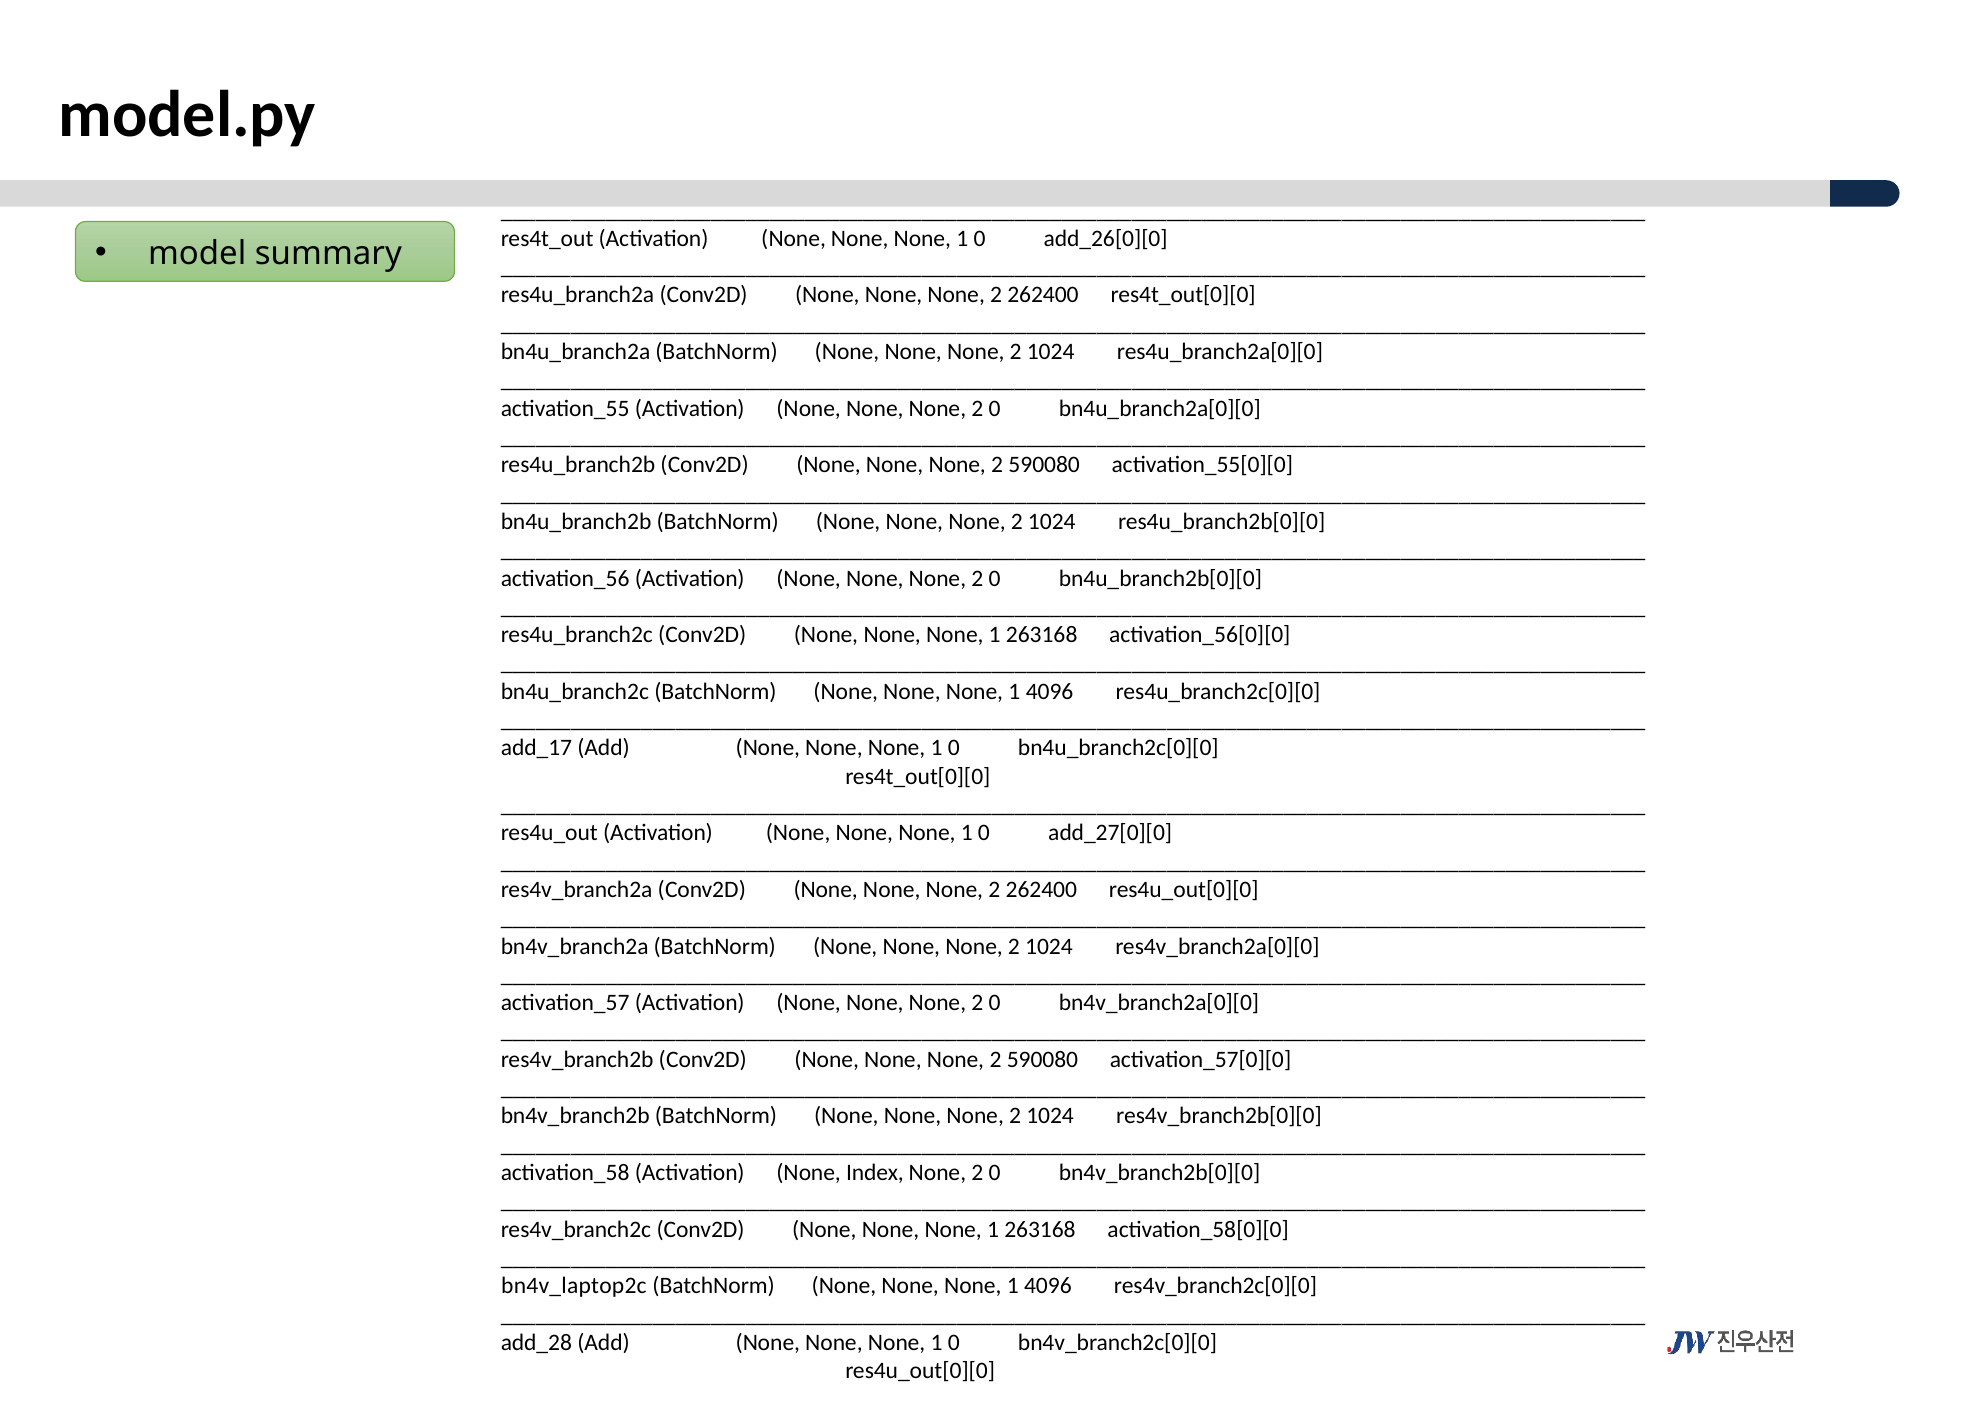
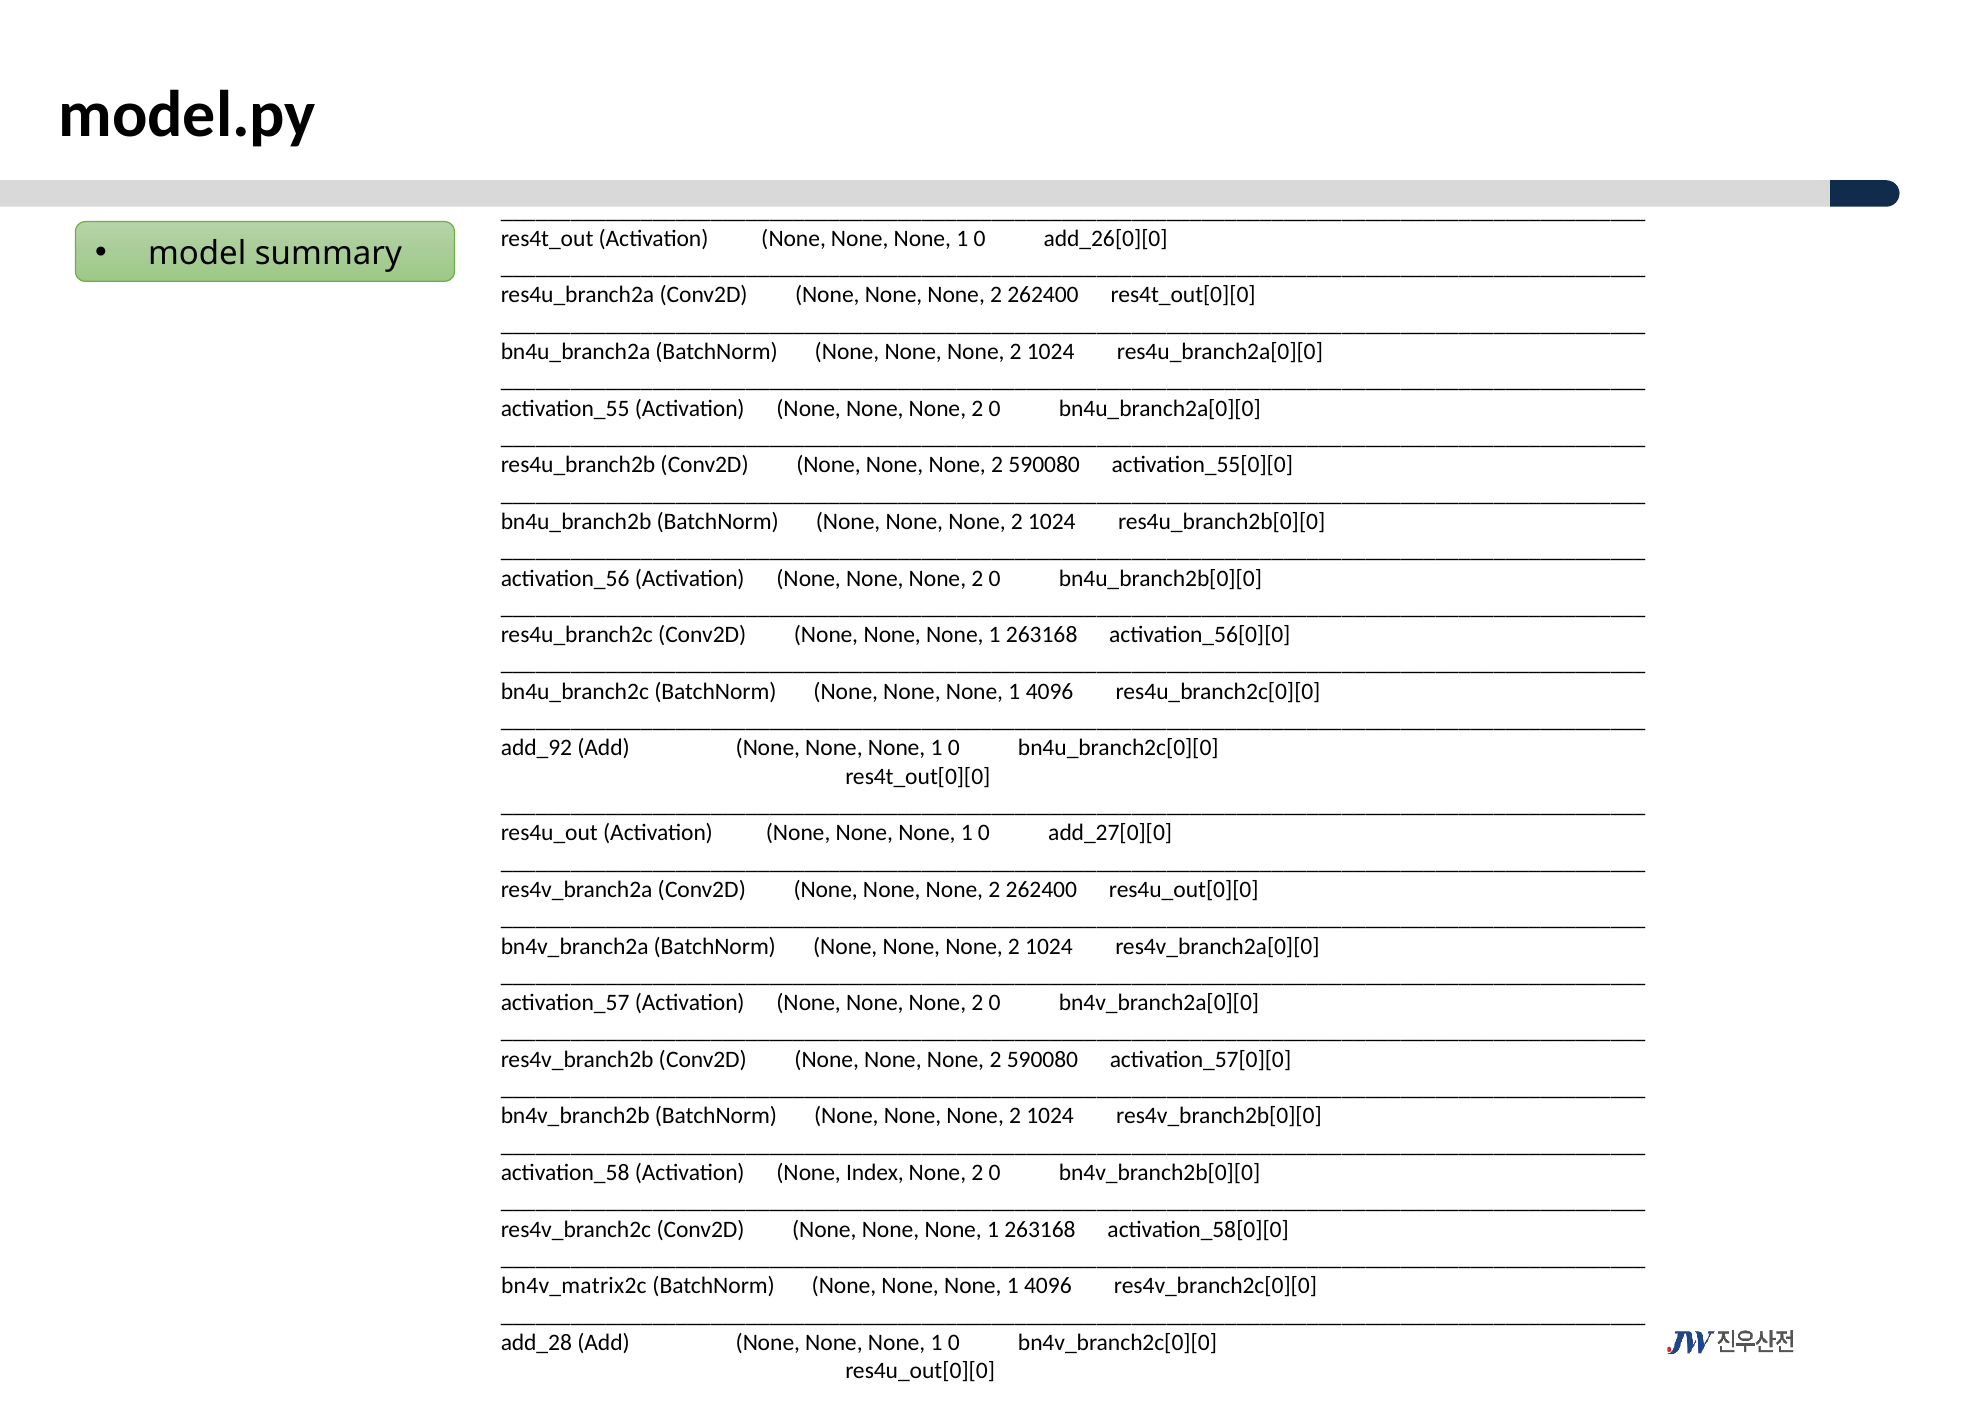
add_17: add_17 -> add_92 (536, 748)
bn4v_laptop2c: bn4v_laptop2c -> bn4v_matrix2c (574, 1286)
